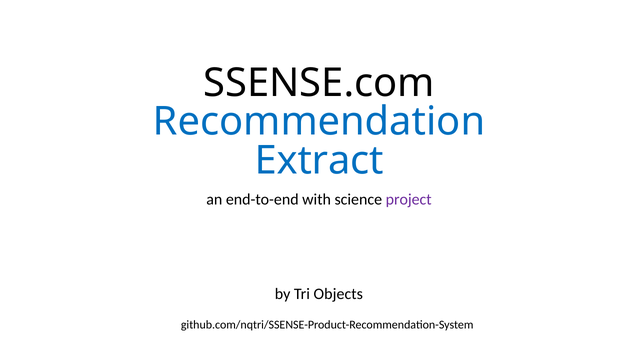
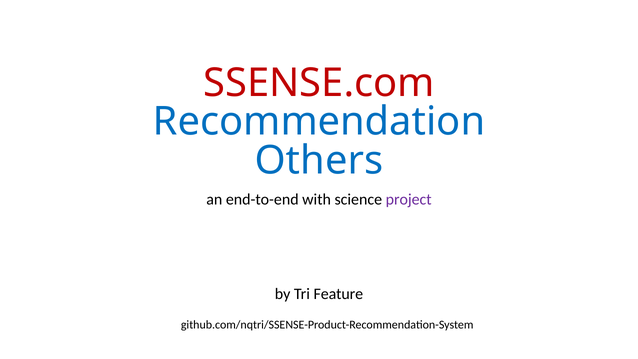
SSENSE.com colour: black -> red (319, 83)
Extract: Extract -> Others (319, 160)
Objects: Objects -> Feature (338, 294)
